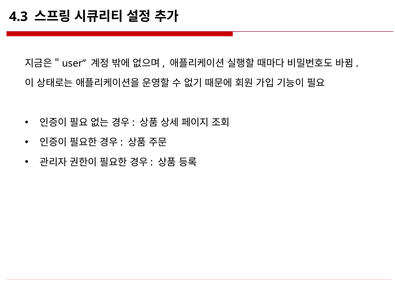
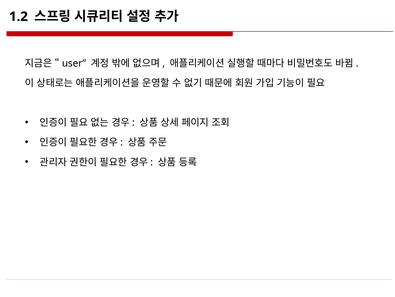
4.3: 4.3 -> 1.2 (18, 17)
